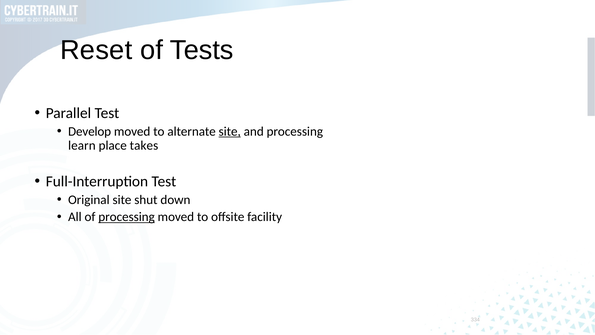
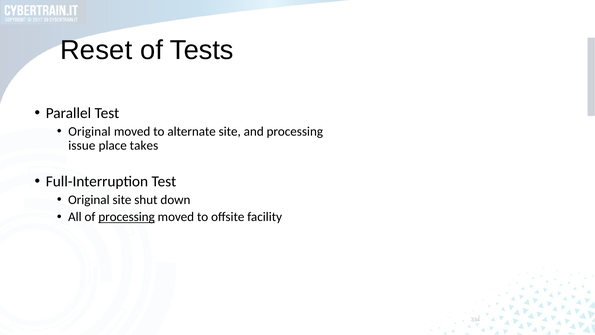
Develop: Develop -> Original (89, 131)
site underline: present -> none (230, 131)
learn: learn -> issue (82, 145)
